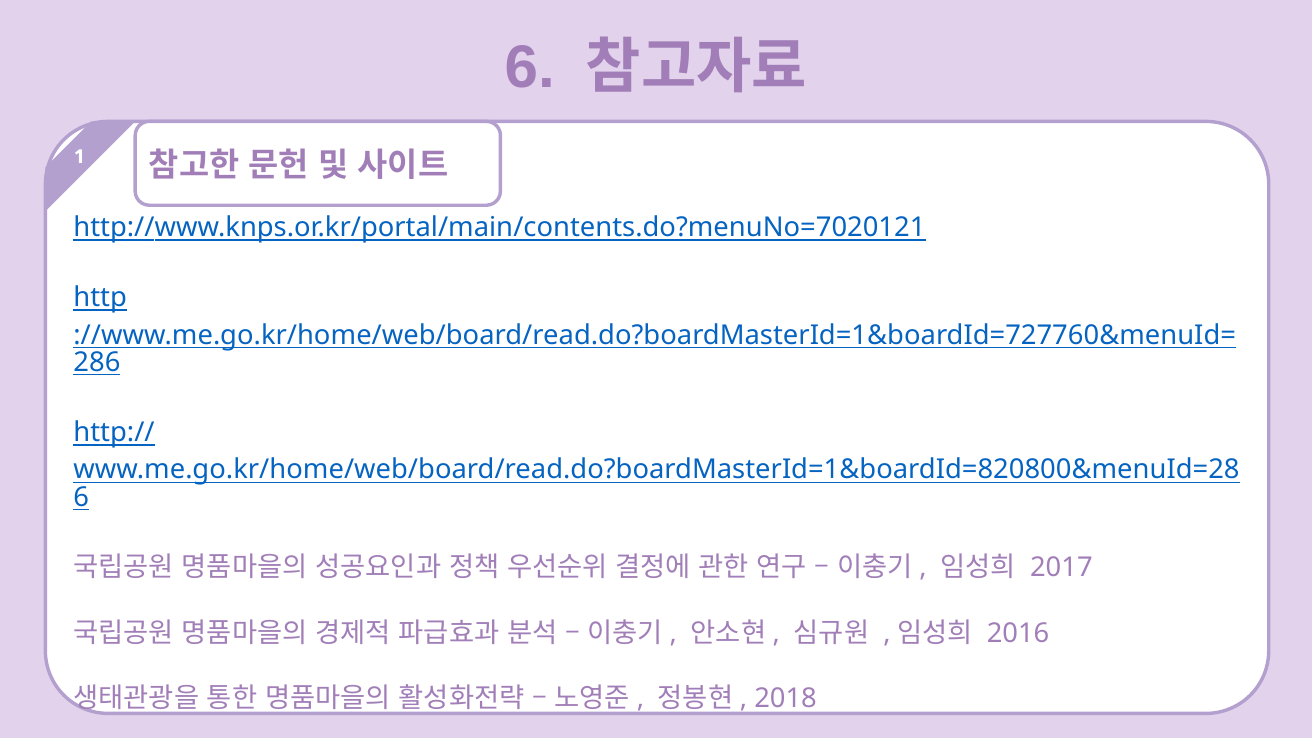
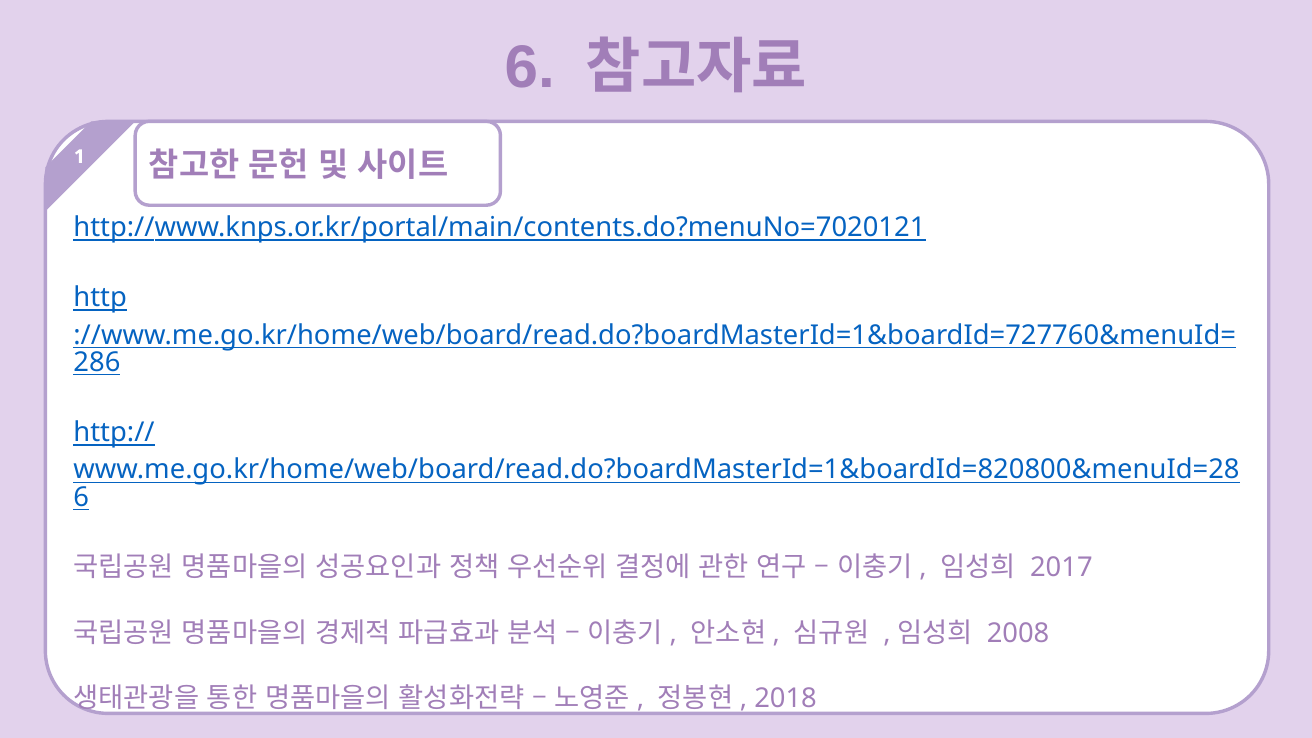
2016: 2016 -> 2008 (1018, 633)
